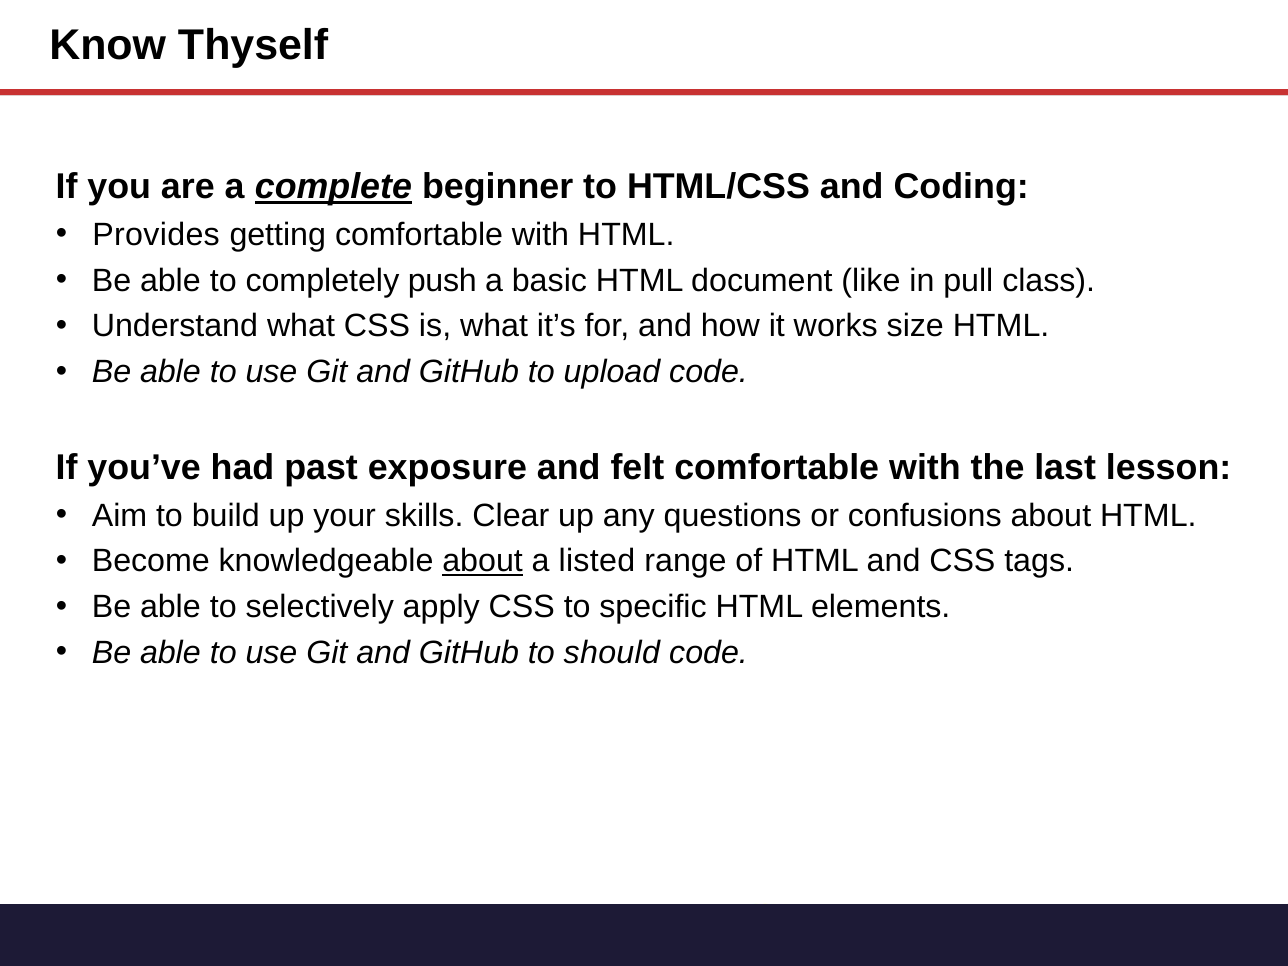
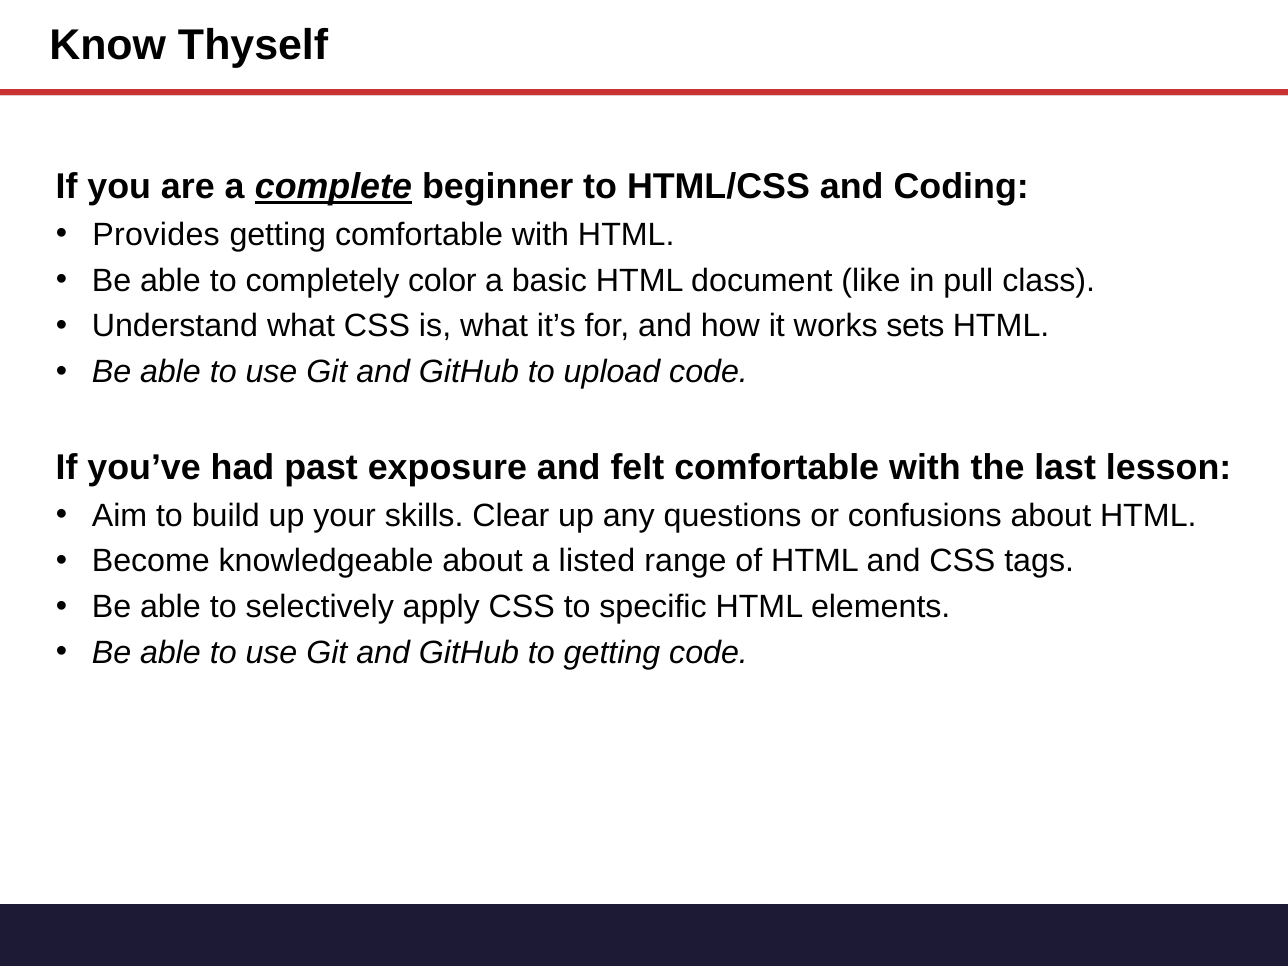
push: push -> color (442, 281)
size: size -> sets (915, 326)
about underline: present -> none (483, 561)
to should: should -> getting (612, 653)
